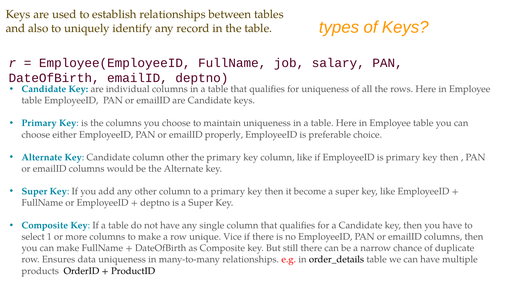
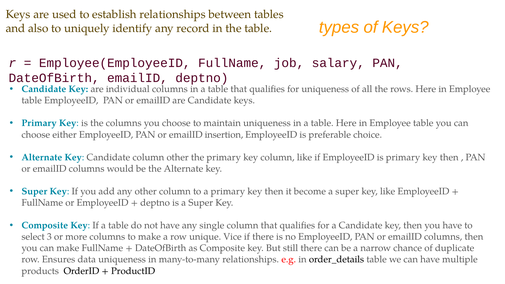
properly: properly -> insertion (224, 135)
1: 1 -> 3 (49, 237)
